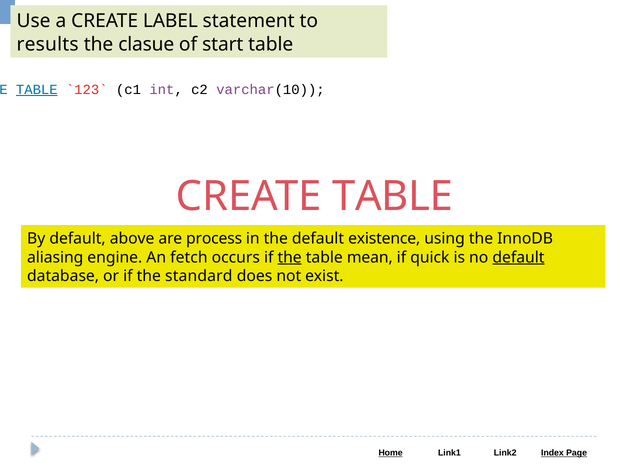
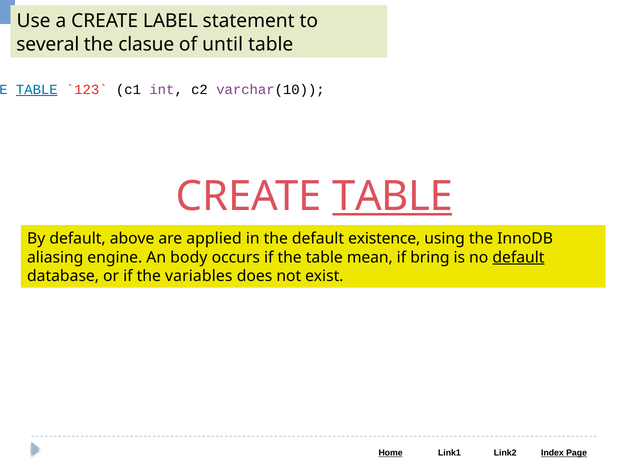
results: results -> several (48, 44)
start: start -> until (223, 44)
TABLE underline: none -> present (393, 196)
process: process -> applied (214, 239)
fetch: fetch -> body (189, 257)
the underline: present -> none (290, 257)
quick: quick -> bring (430, 257)
standard: standard -> variables (199, 276)
